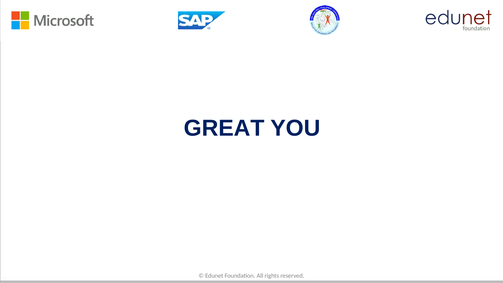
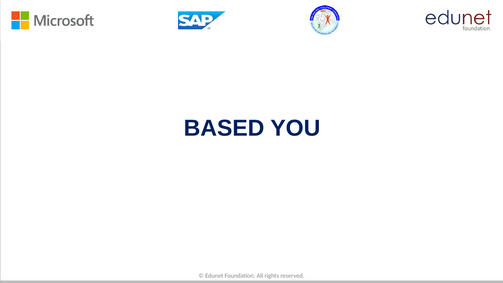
GREAT: GREAT -> BASED (224, 128)
